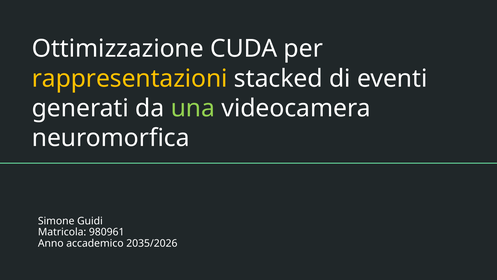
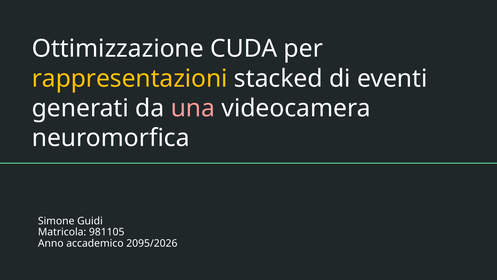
una colour: light green -> pink (193, 108)
980961: 980961 -> 981105 (107, 232)
2035/2026: 2035/2026 -> 2095/2026 (152, 243)
